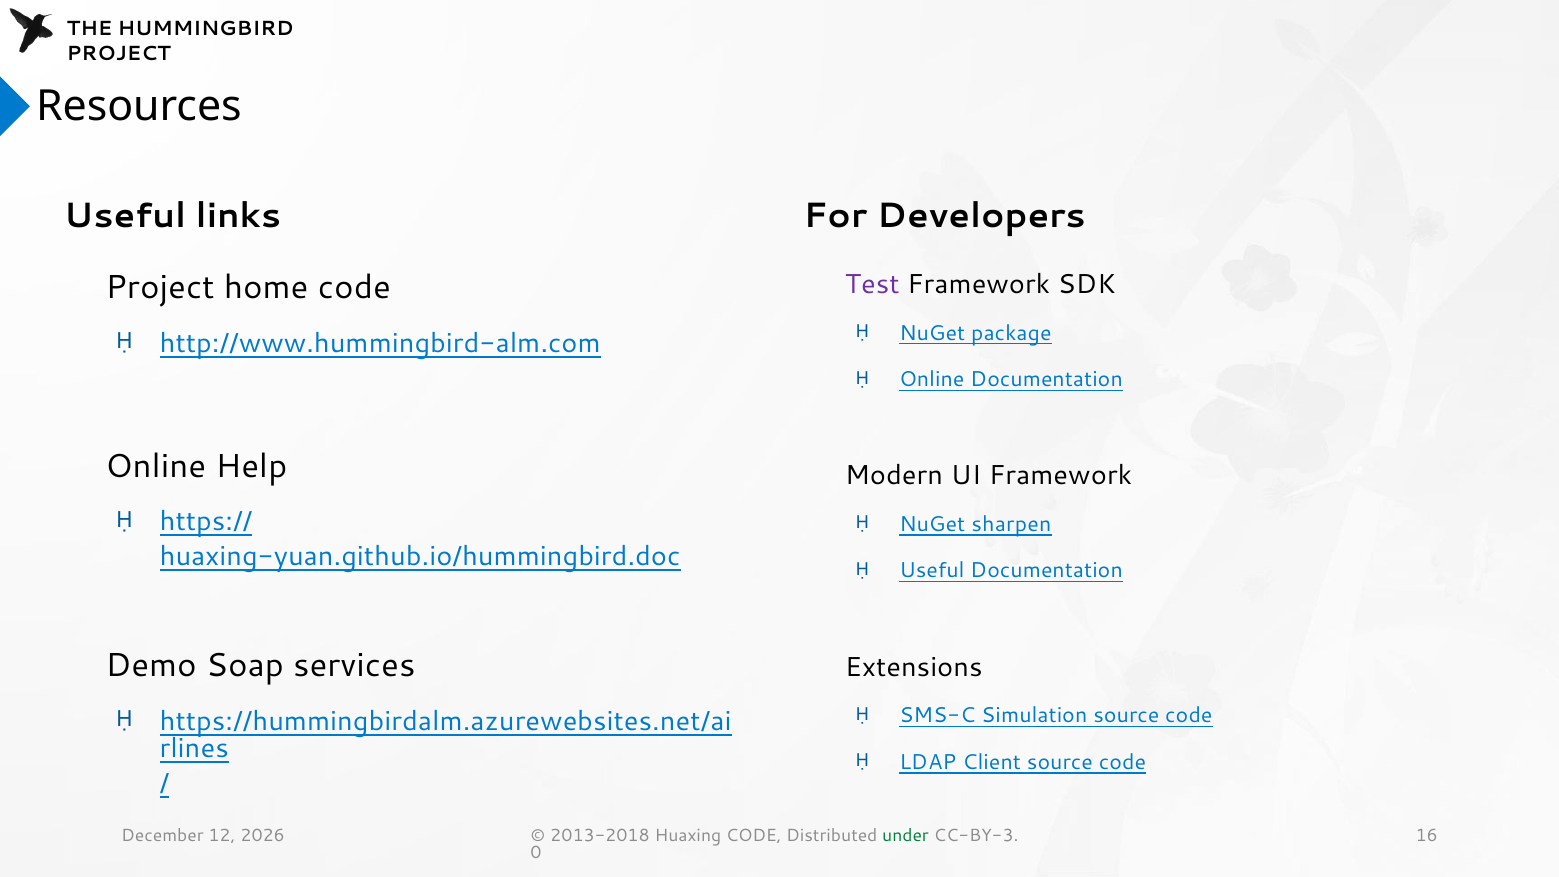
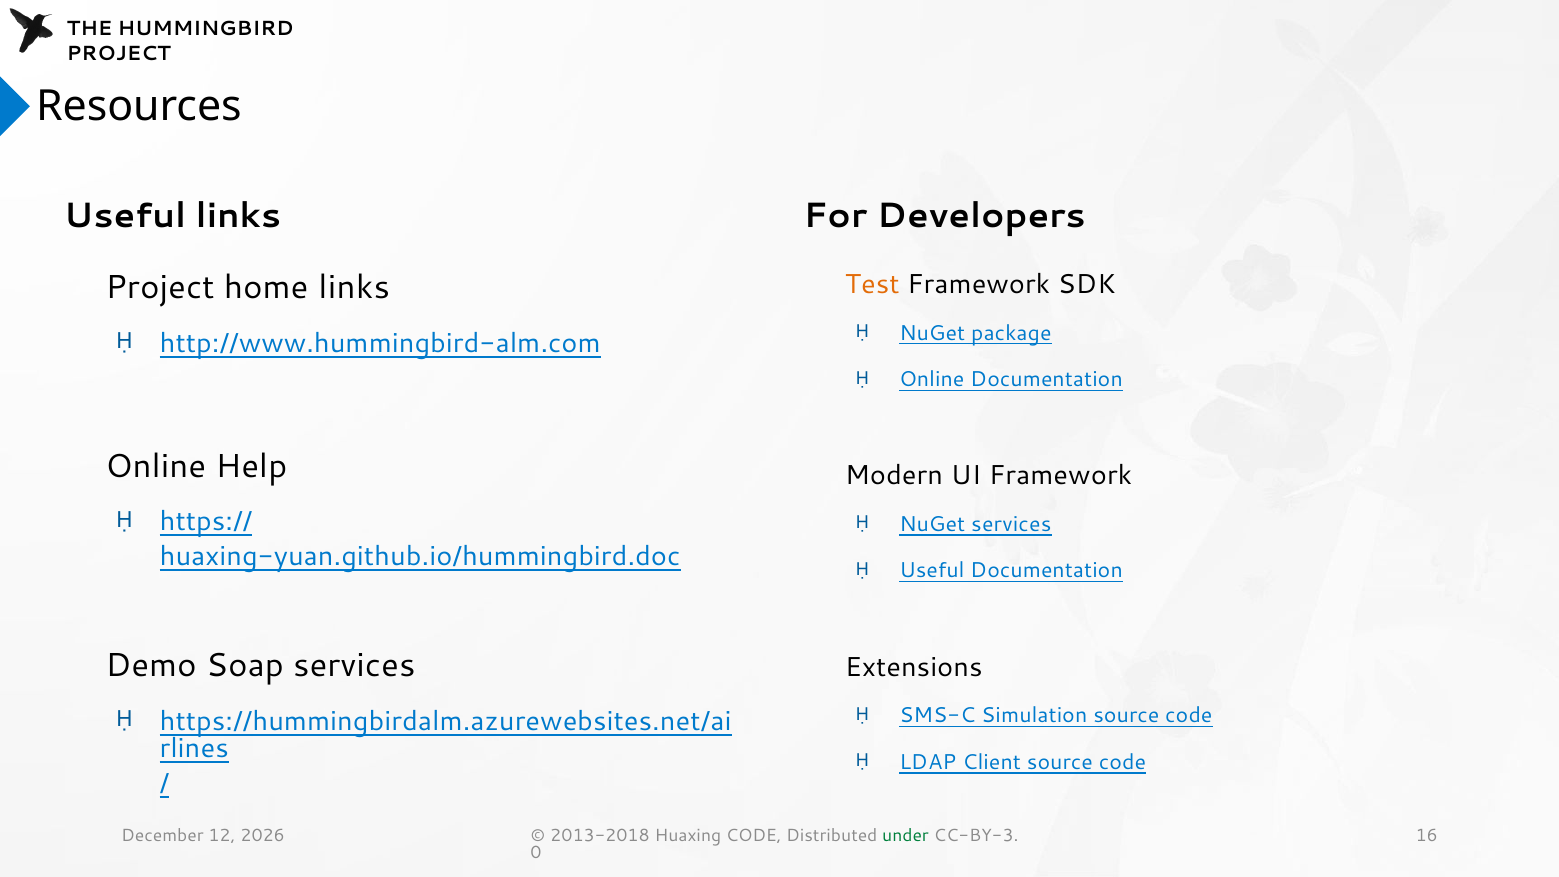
Test colour: purple -> orange (872, 285)
home code: code -> links (354, 288)
NuGet sharpen: sharpen -> services (1011, 524)
